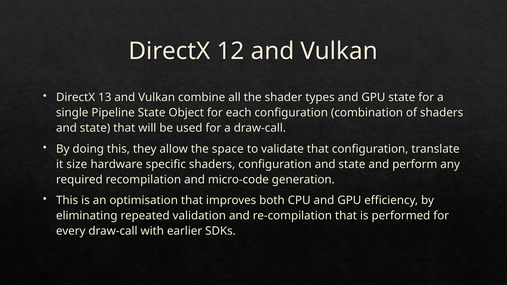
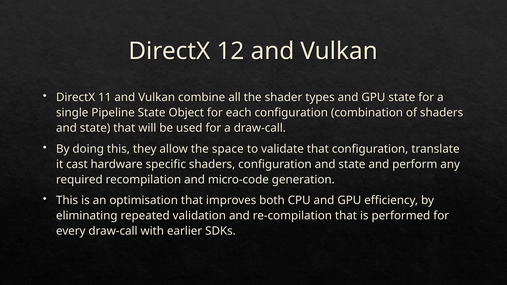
13: 13 -> 11 (105, 97)
size: size -> cast (77, 164)
